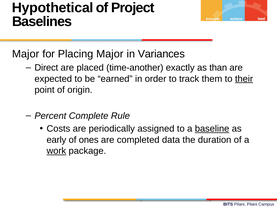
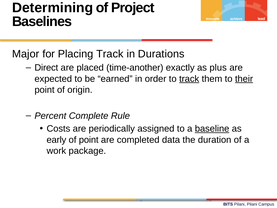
Hypothetical: Hypothetical -> Determining (53, 8)
Placing Major: Major -> Track (110, 54)
Variances: Variances -> Durations (161, 54)
than: than -> plus (218, 68)
track underline: none -> present (189, 79)
of ones: ones -> point (89, 140)
work underline: present -> none (56, 151)
